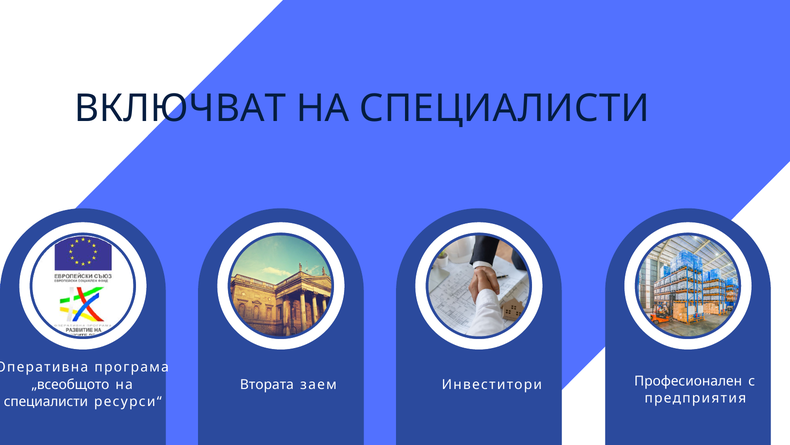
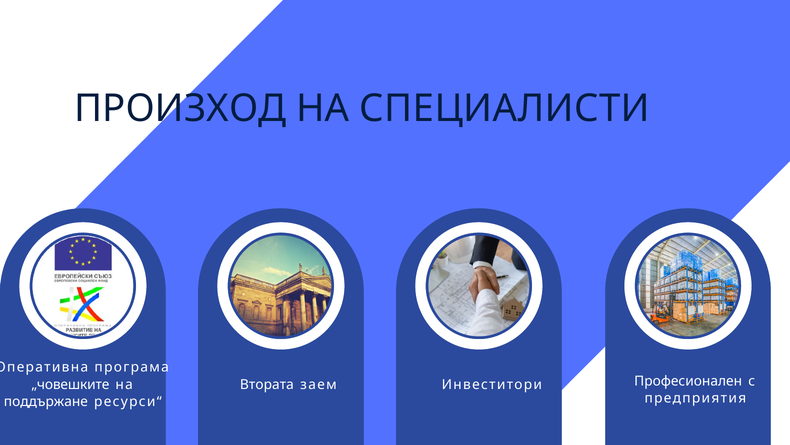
ВКЛЮЧВАТ: ВКЛЮЧВАТ -> ПРОИЗХОД (180, 108)
„всеобщото: „всеобщото -> „човешките (70, 384)
специалисти: специалисти -> поддържане (46, 401)
